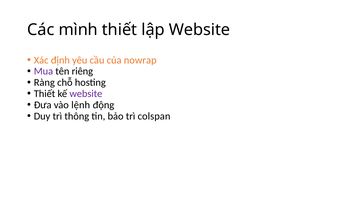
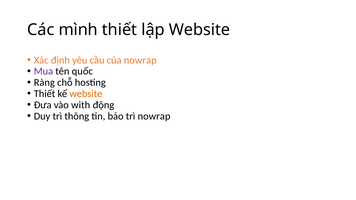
riêng: riêng -> quốc (82, 71)
website colour: purple -> orange (86, 94)
lệnh: lệnh -> with (81, 105)
trì colspan: colspan -> nowrap (154, 116)
